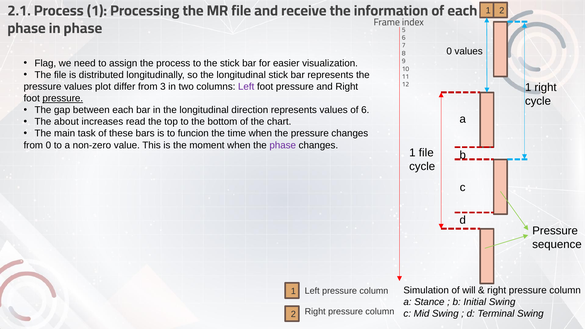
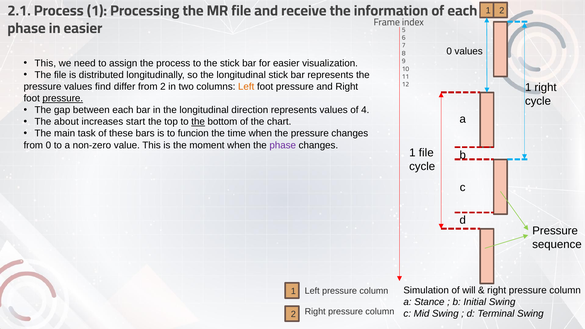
in phase: phase -> easier (83, 28)
Flag: Flag -> This (45, 63)
plot: plot -> find (103, 87)
from 3: 3 -> 2 (163, 87)
Left colour: purple -> orange (246, 87)
of 6: 6 -> 4 (365, 110)
read: read -> start (136, 122)
the underline: none -> present (198, 122)
